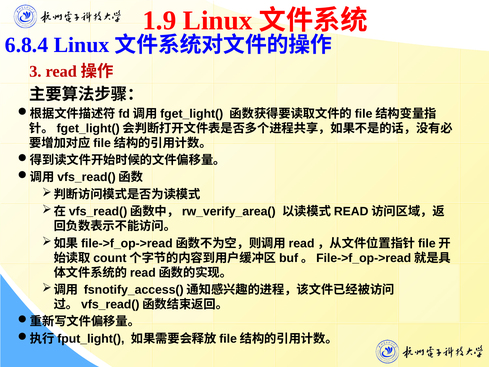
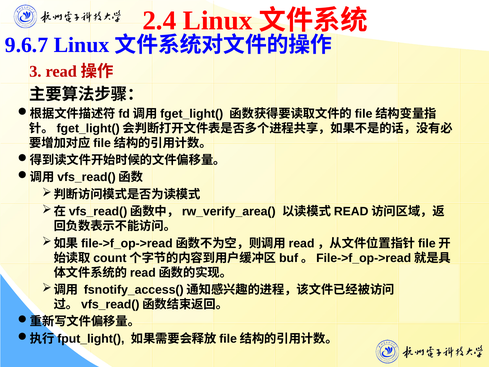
1.9: 1.9 -> 2.4 (159, 21)
6.8.4: 6.8.4 -> 9.6.7 (27, 45)
